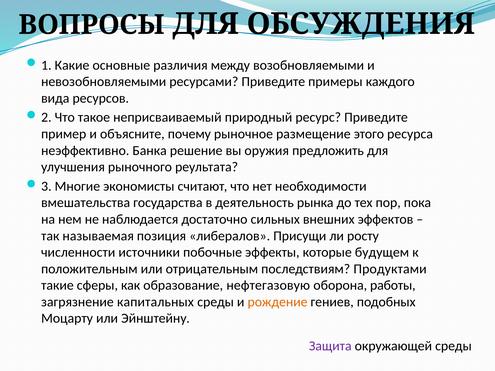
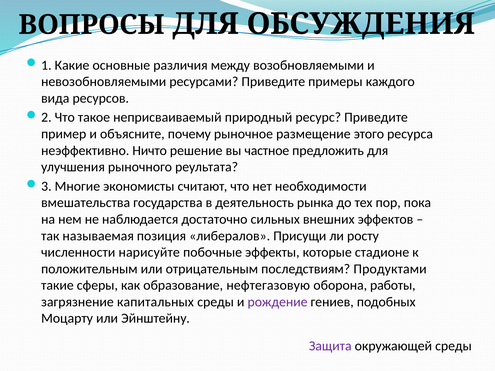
Банка: Банка -> Ничто (150, 151)
оружия: оружия -> частное (267, 151)
источники: источники -> нарисуйте (149, 252)
будущем: будущем -> стадионе (382, 252)
рождение colour: orange -> purple (278, 302)
